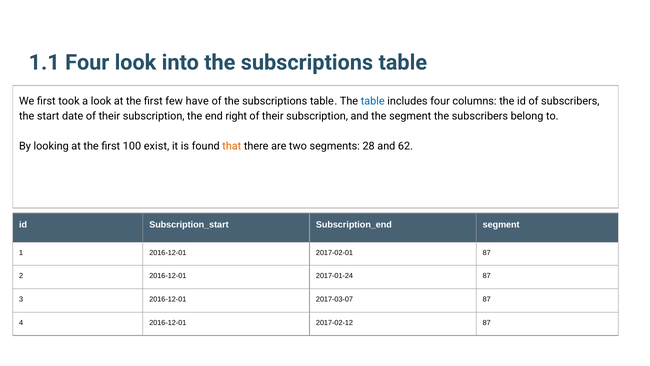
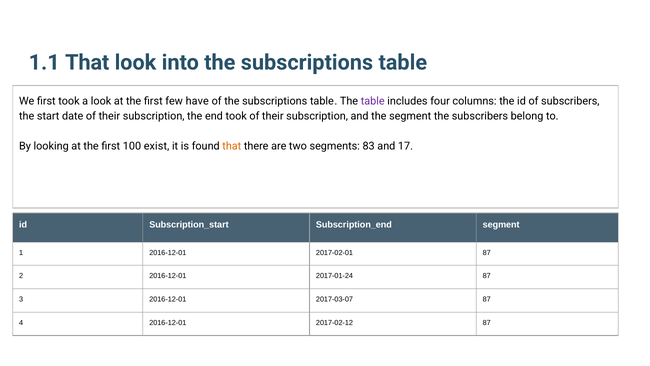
1.1 Four: Four -> That (87, 62)
table colour: blue -> purple (373, 101)
end right: right -> took (236, 116)
28: 28 -> 83 (369, 146)
62: 62 -> 17 (405, 146)
